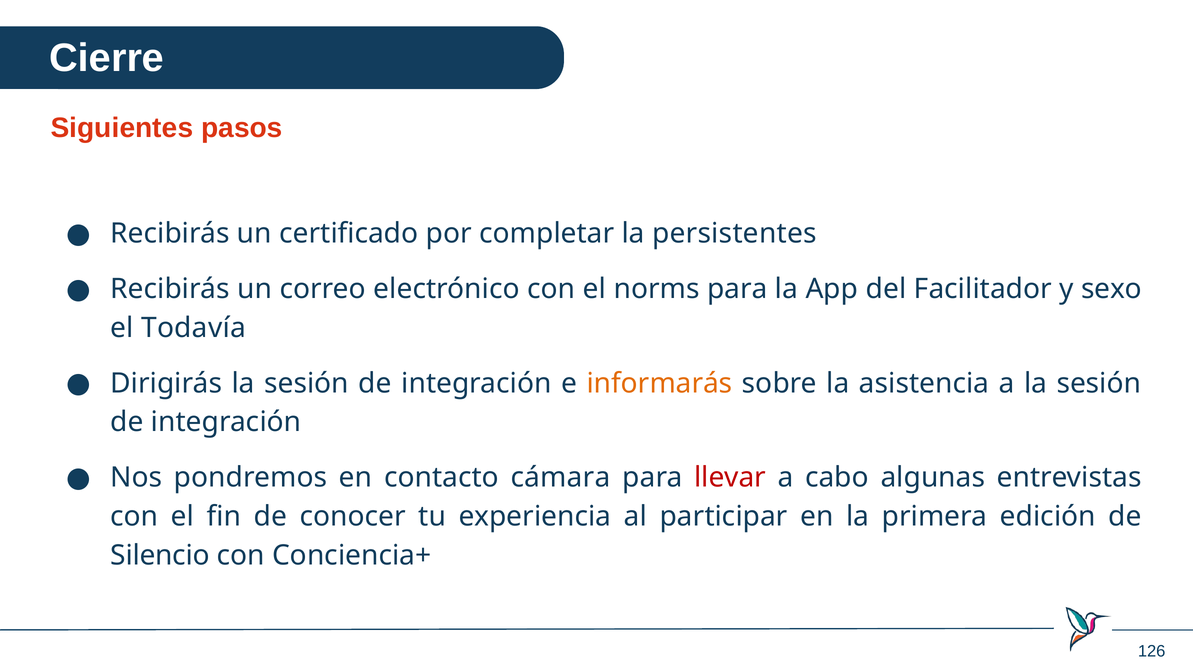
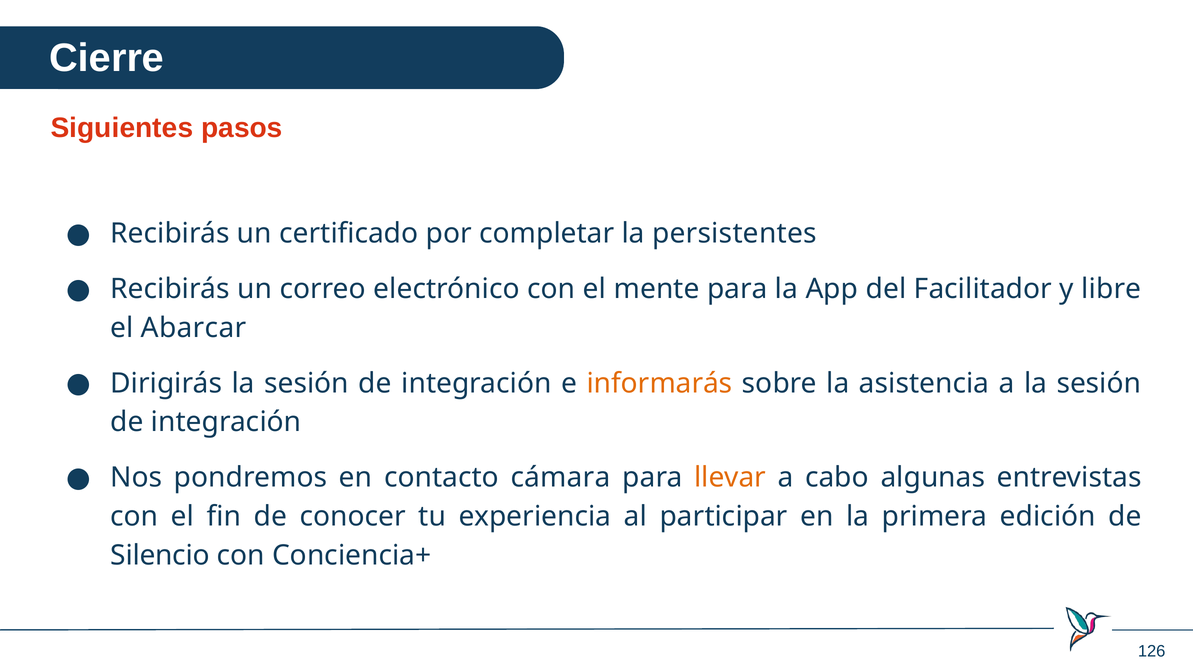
norms: norms -> mente (657, 289)
sexo: sexo -> libre (1111, 289)
Todavía: Todavía -> Abarcar (194, 328)
llevar colour: red -> orange (730, 478)
